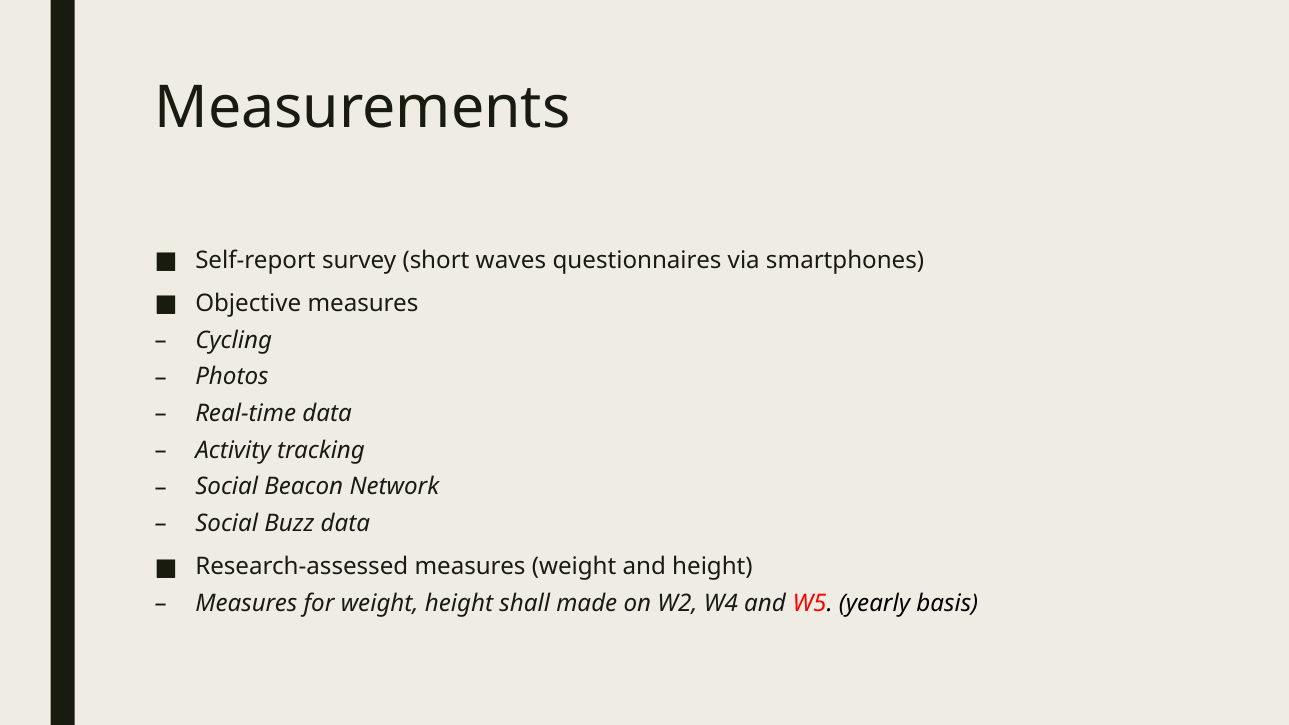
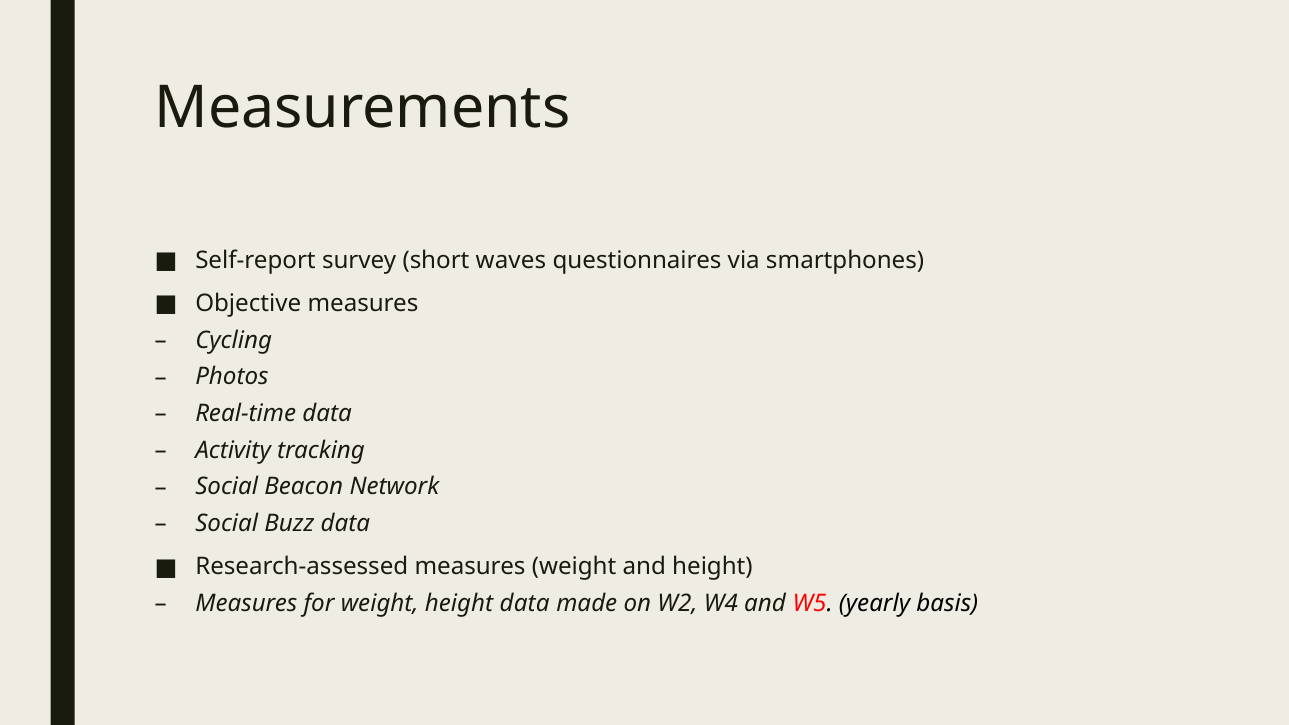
height shall: shall -> data (525, 604)
